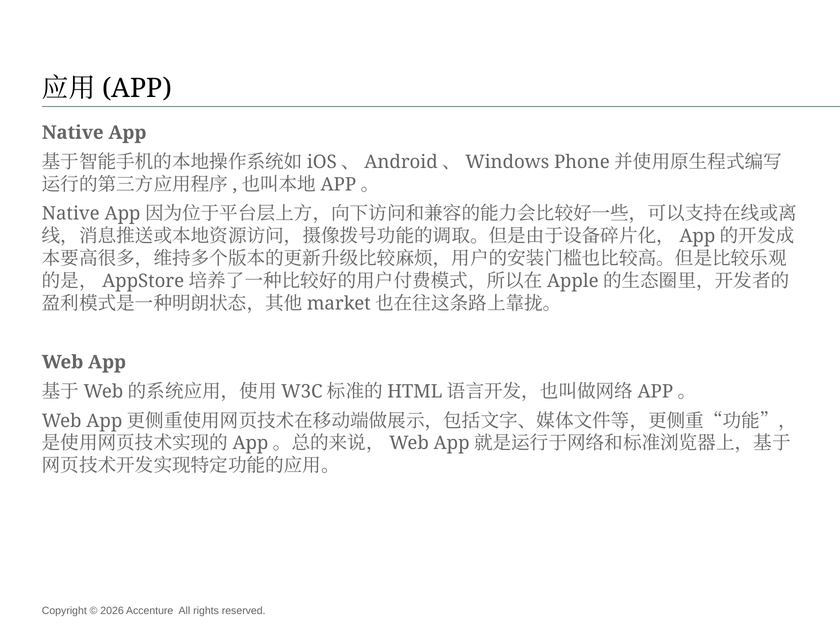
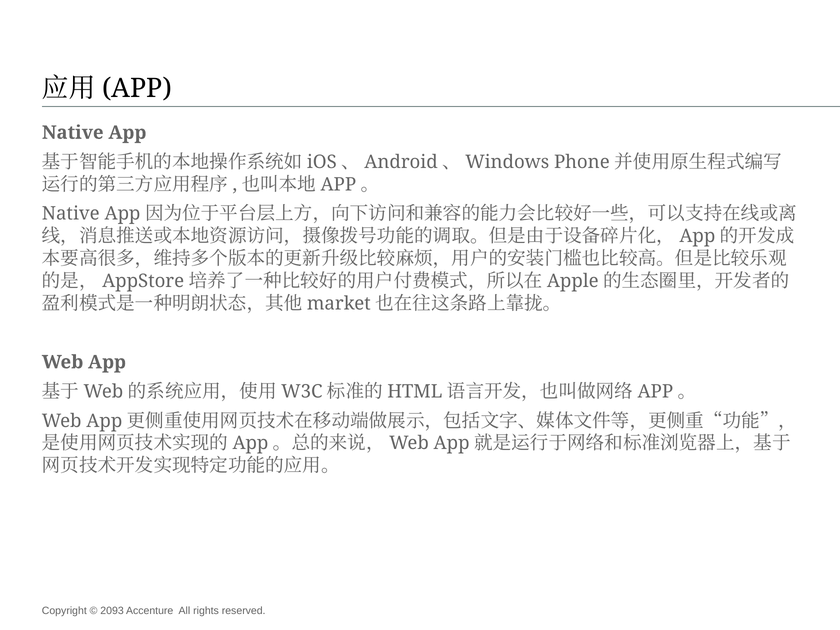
2026: 2026 -> 2093 (112, 611)
